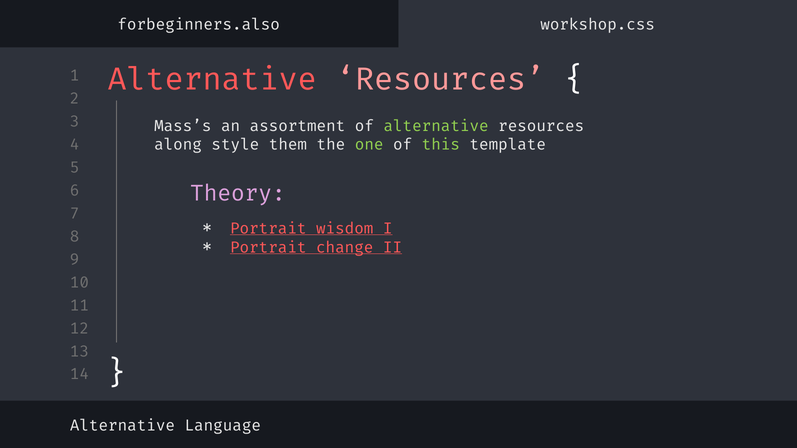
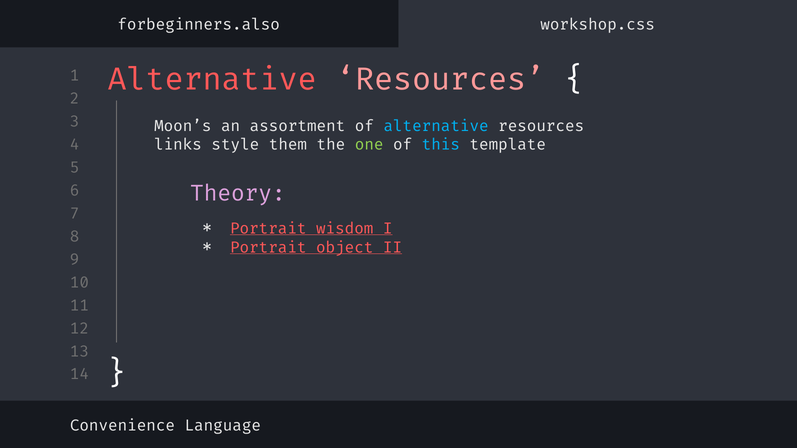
Mass’s: Mass’s -> Moon’s (183, 126)
alternative colour: light green -> light blue (436, 126)
along: along -> links (178, 145)
this colour: light green -> light blue (441, 145)
change: change -> object (345, 248)
Alternative: Alternative -> Convenience (122, 426)
